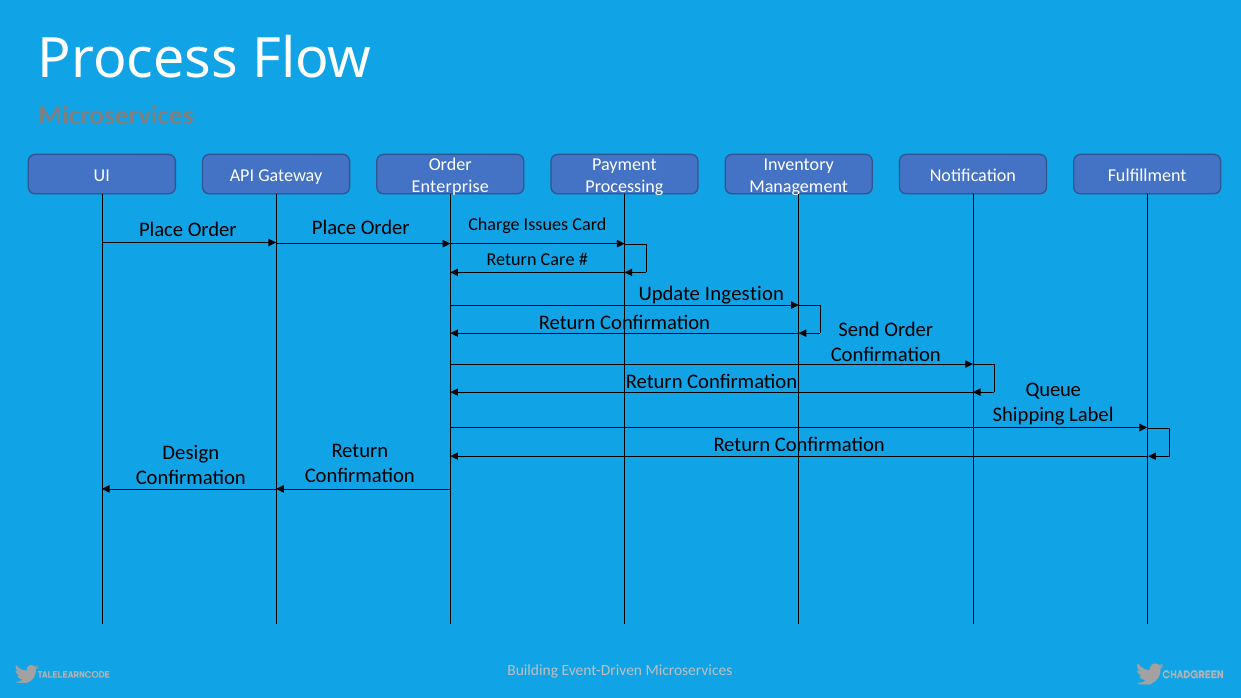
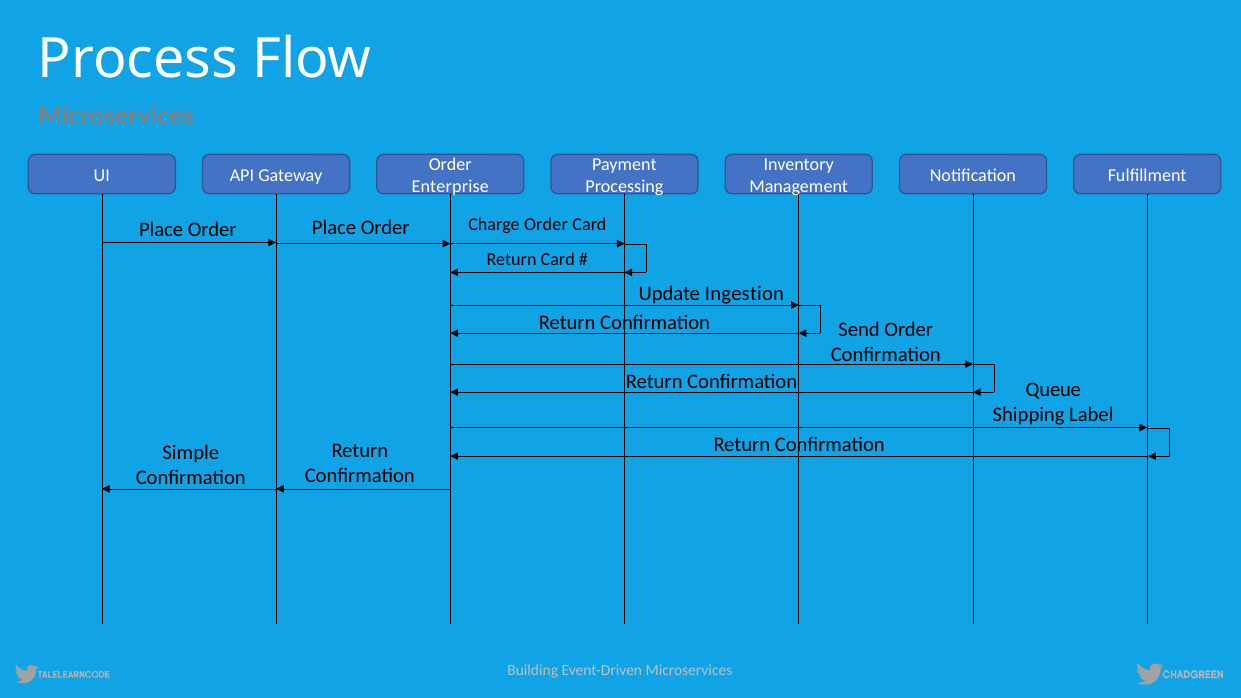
Charge Issues: Issues -> Order (546, 225)
Return Care: Care -> Card (558, 259)
Design: Design -> Simple (191, 453)
